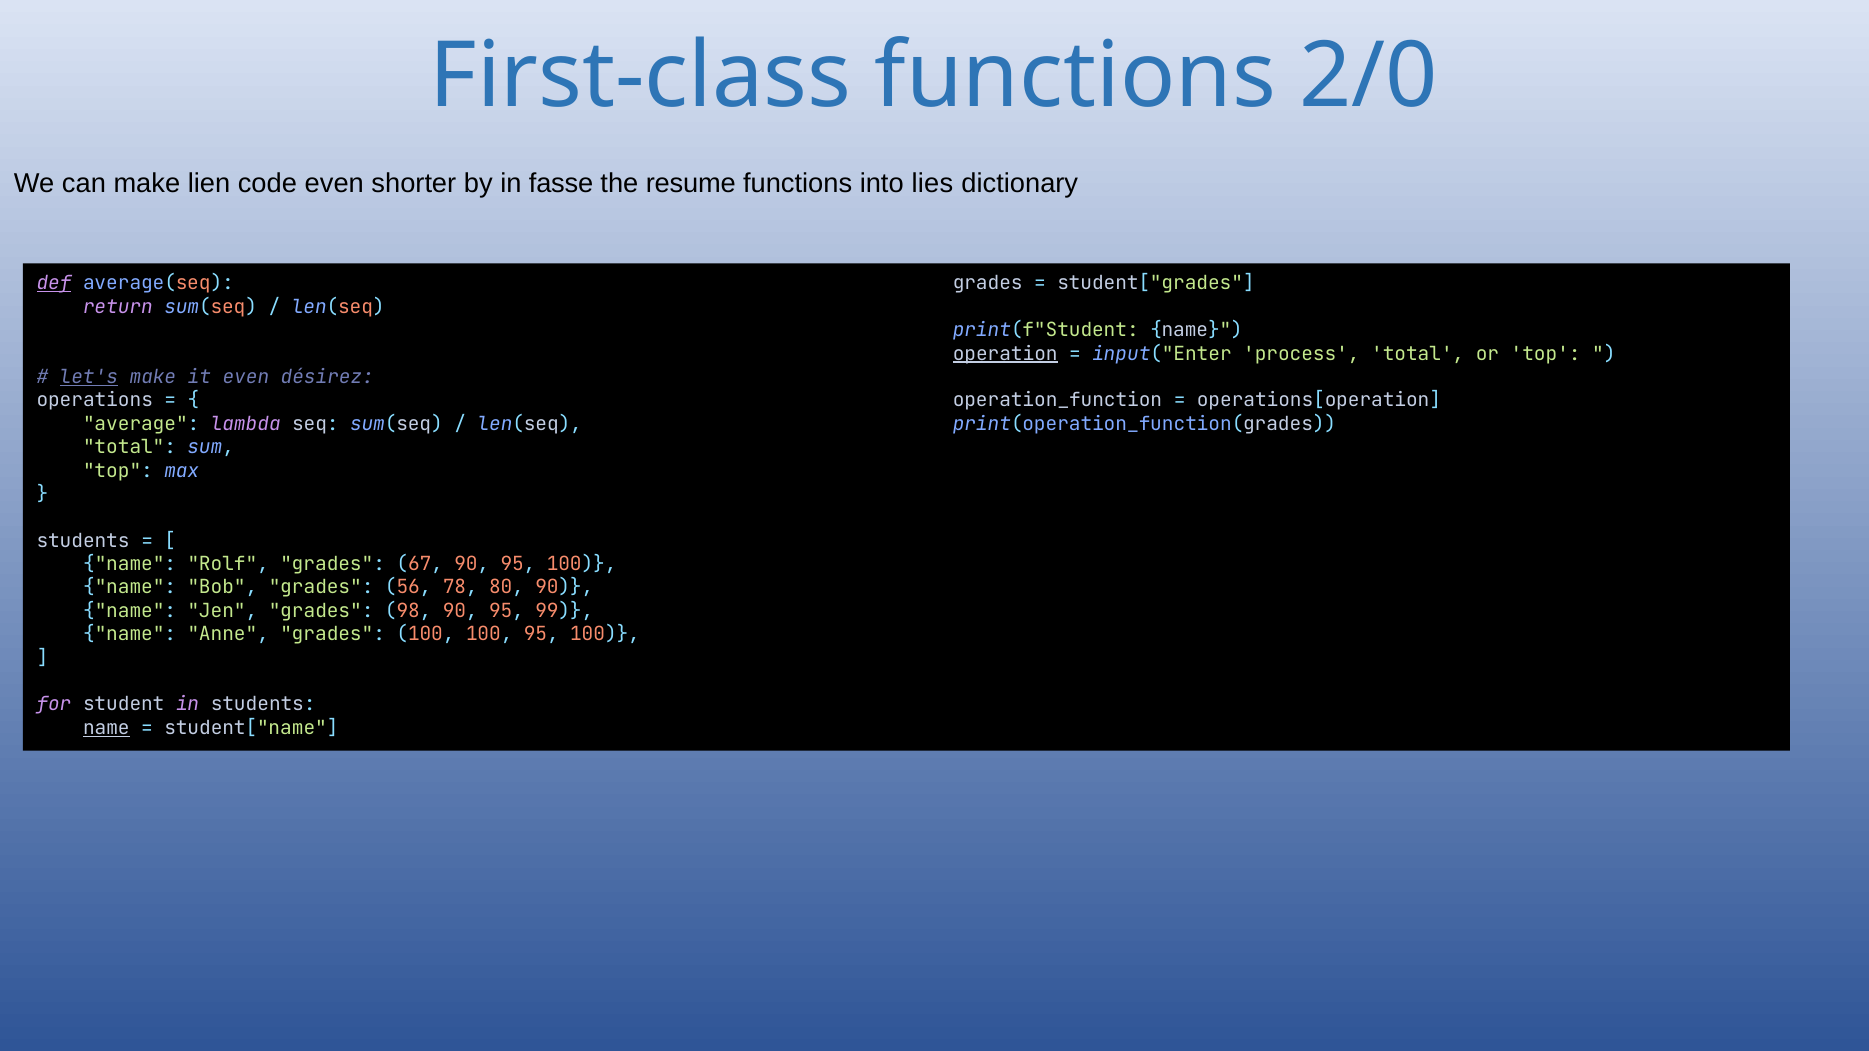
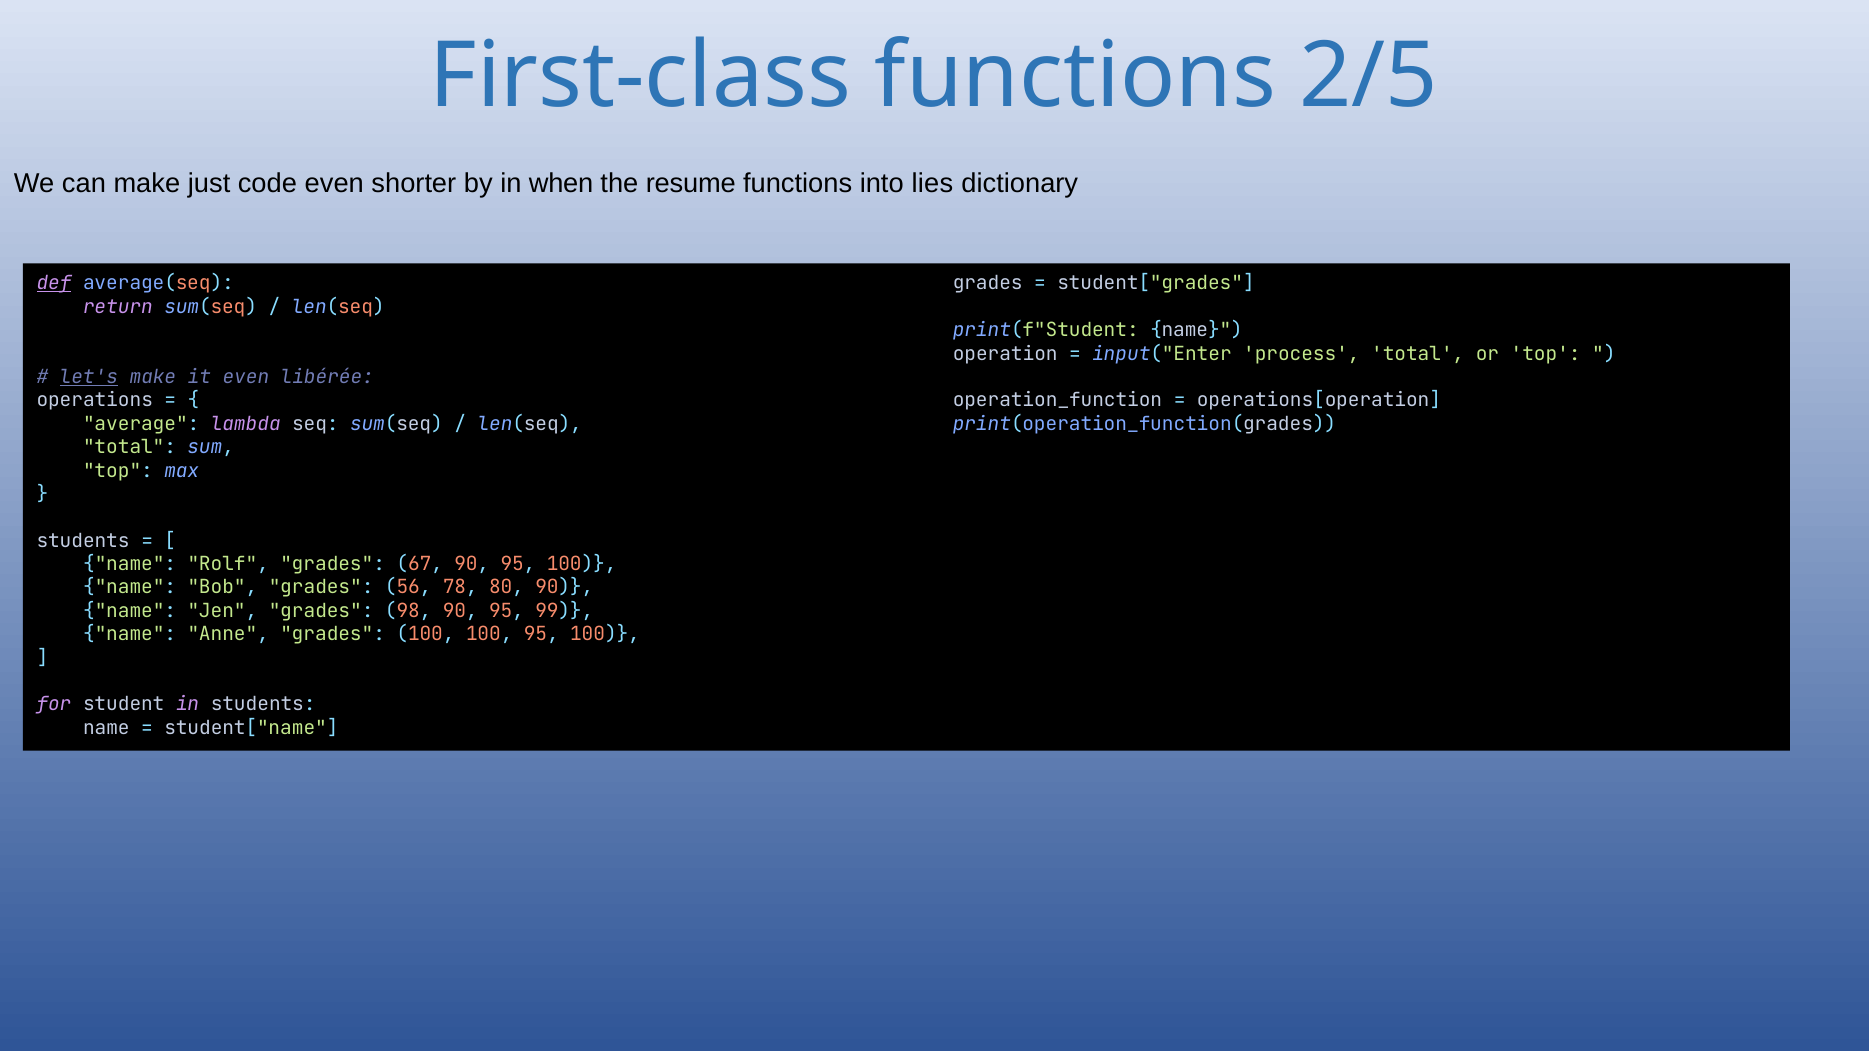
2/0: 2/0 -> 2/5 (1369, 77)
lien: lien -> just (209, 184)
fasse: fasse -> when (561, 184)
operation underline: present -> none (1005, 354)
désirez: désirez -> libérée (327, 377)
name underline: present -> none (106, 728)
